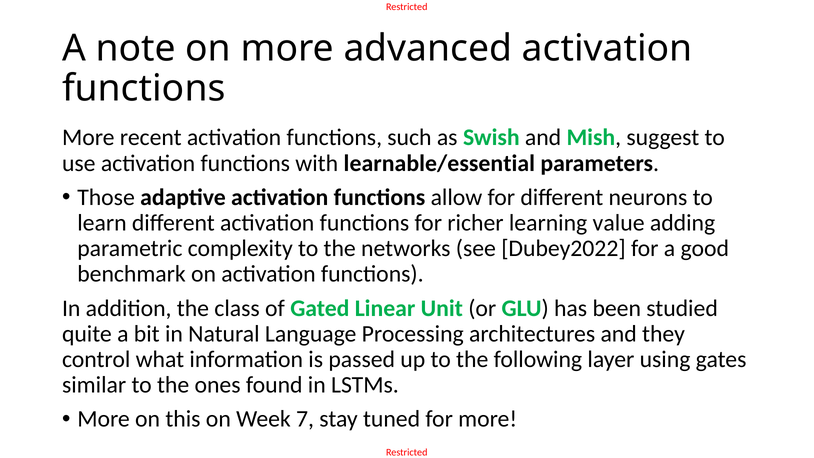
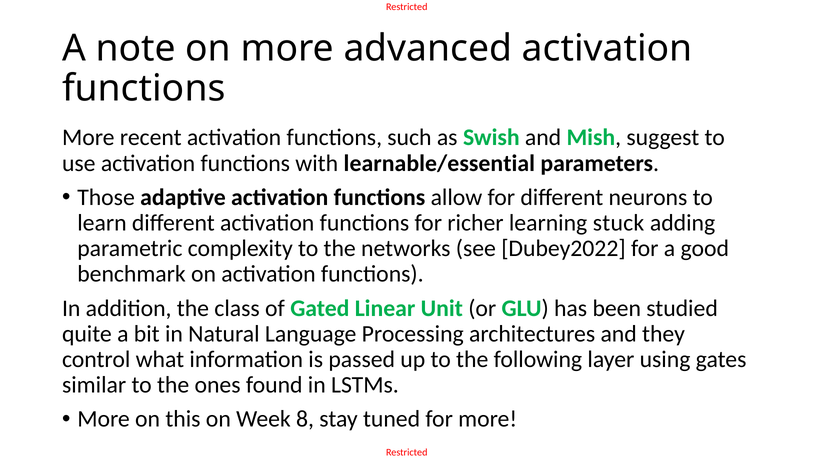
value: value -> stuck (619, 223)
7: 7 -> 8 (305, 419)
